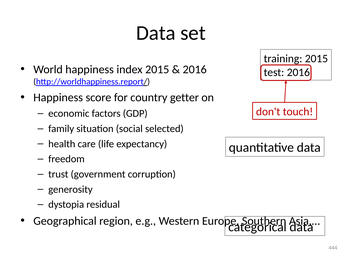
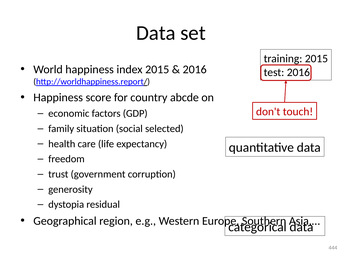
getter: getter -> abcde (184, 98)
